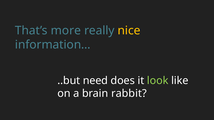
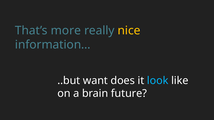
need: need -> want (95, 81)
look colour: light green -> light blue (158, 81)
rabbit: rabbit -> future (129, 94)
